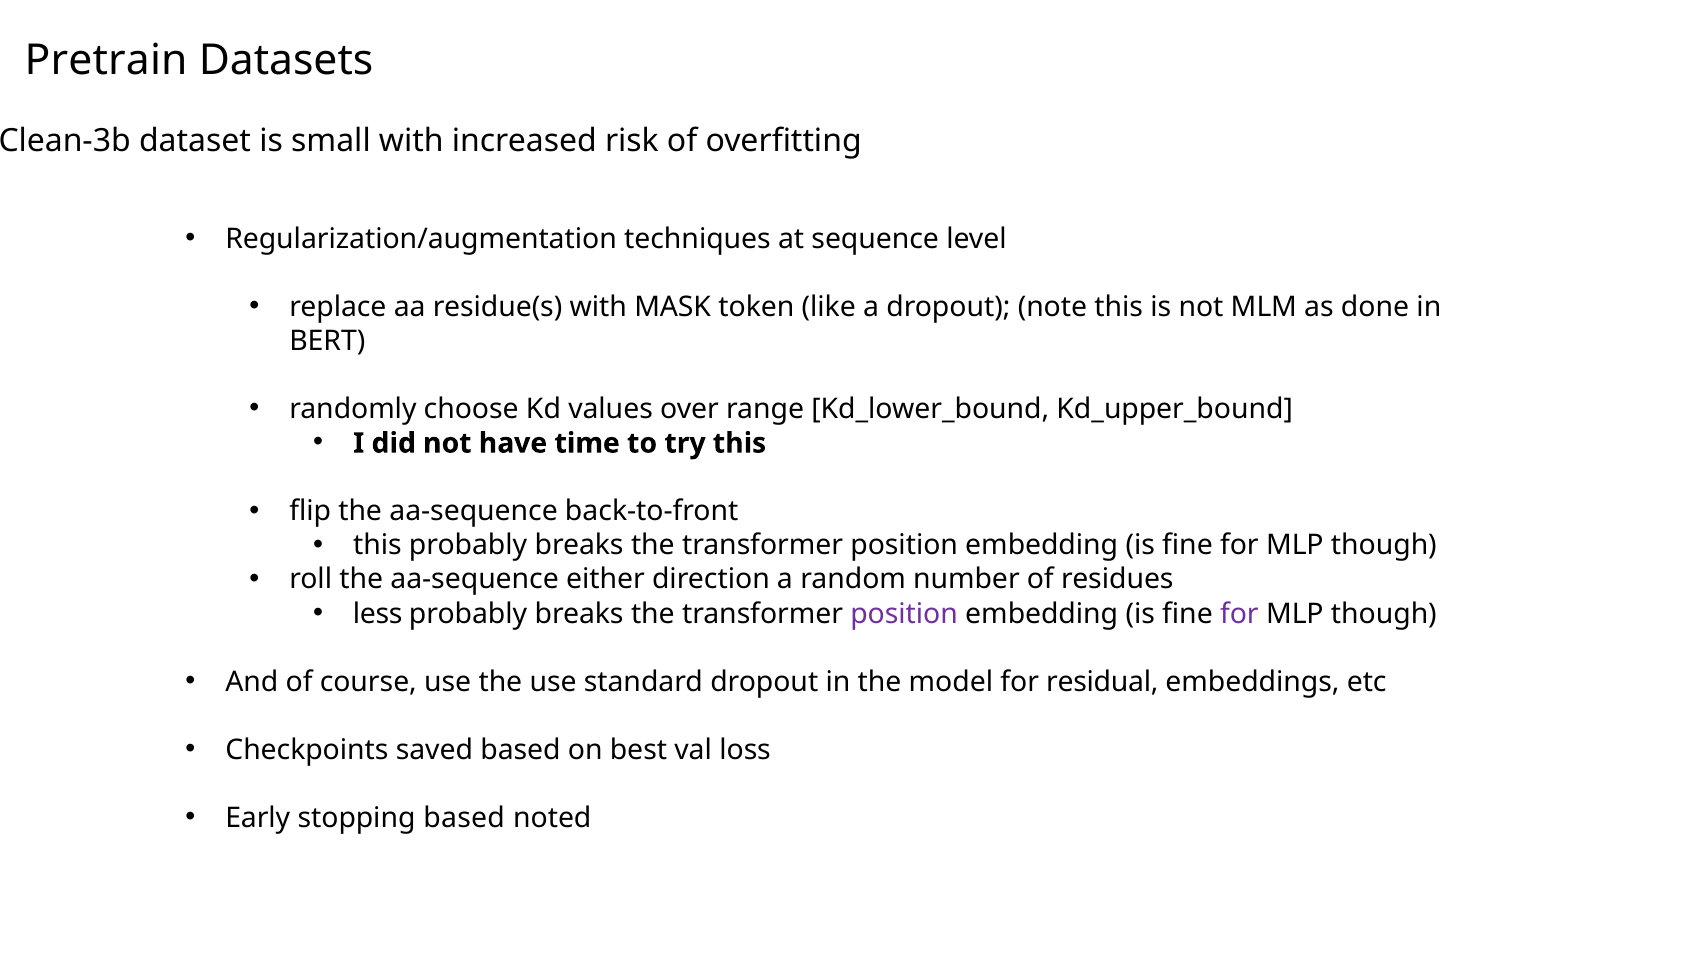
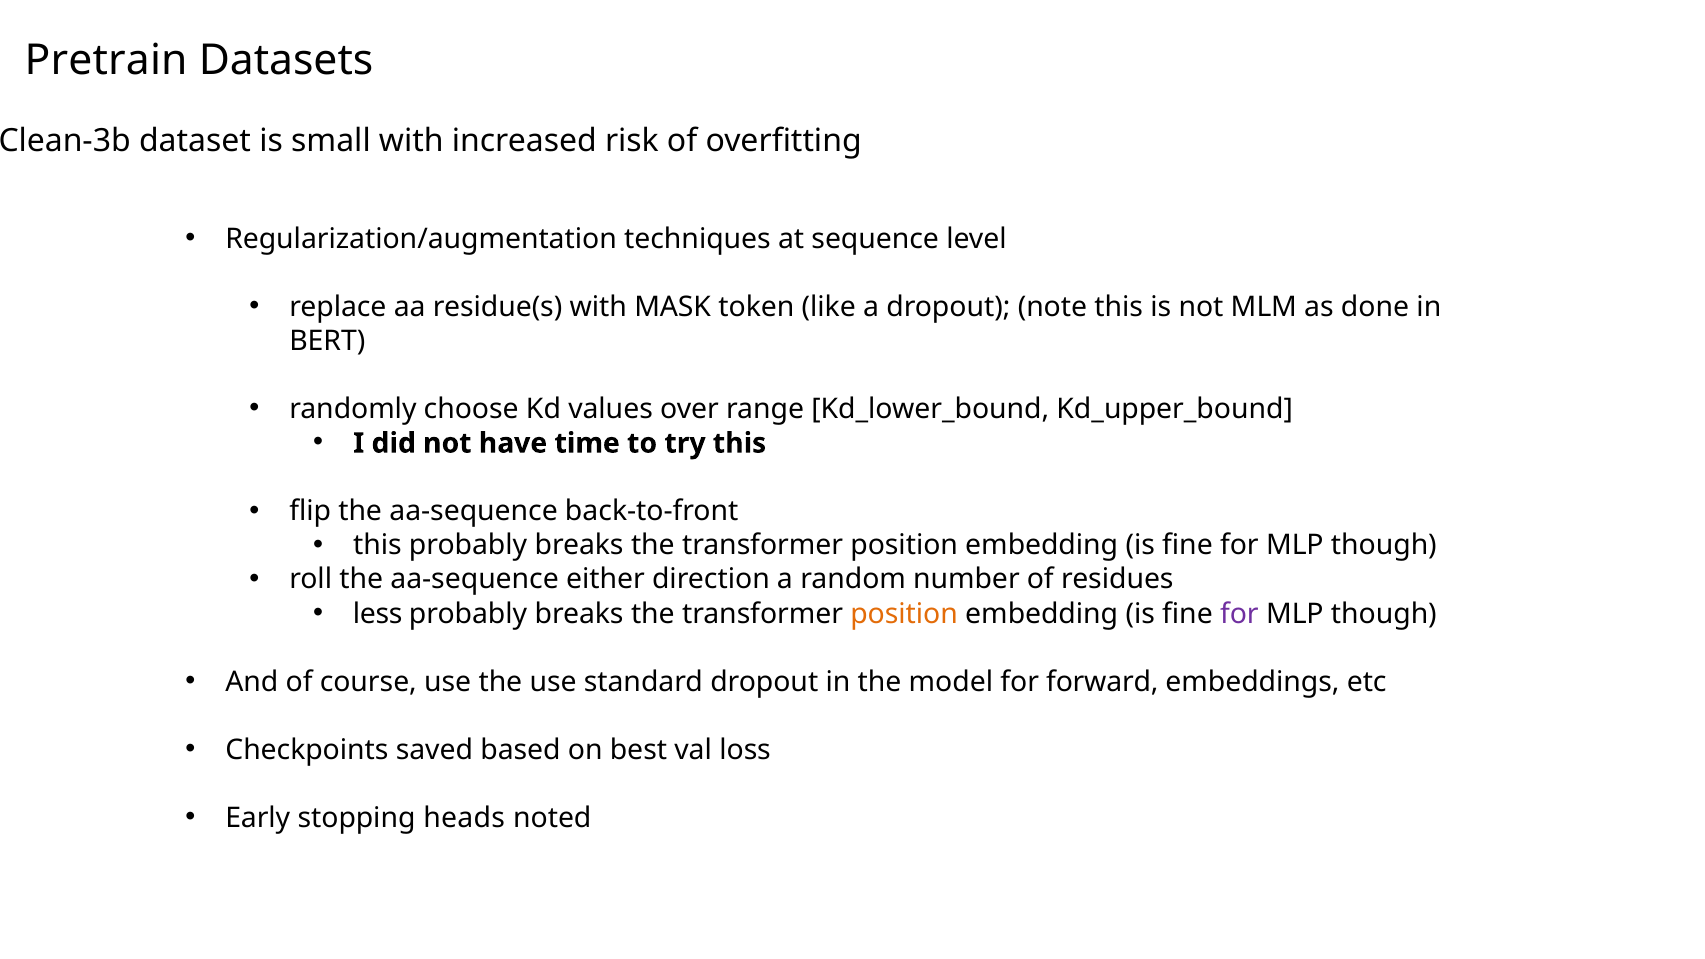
position colour: purple -> orange (904, 614)
residual: residual -> forward (1102, 682)
stopping based: based -> heads (464, 818)
